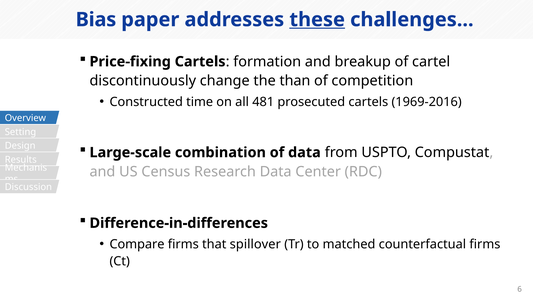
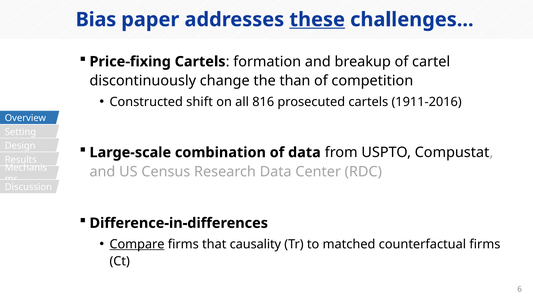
time: time -> shift (200, 102)
481: 481 -> 816 (263, 102)
1969-2016: 1969-2016 -> 1911-2016 (427, 102)
Compare underline: none -> present (137, 244)
spillover: spillover -> causality (255, 244)
